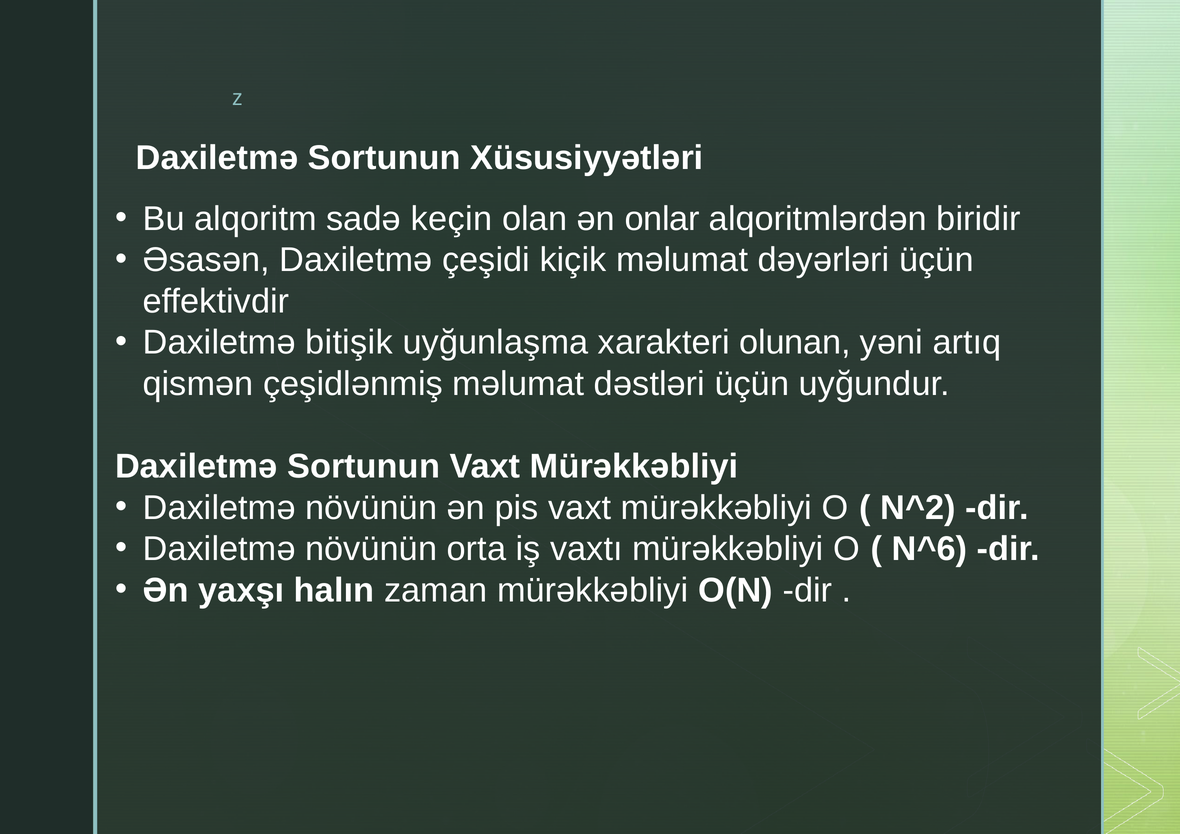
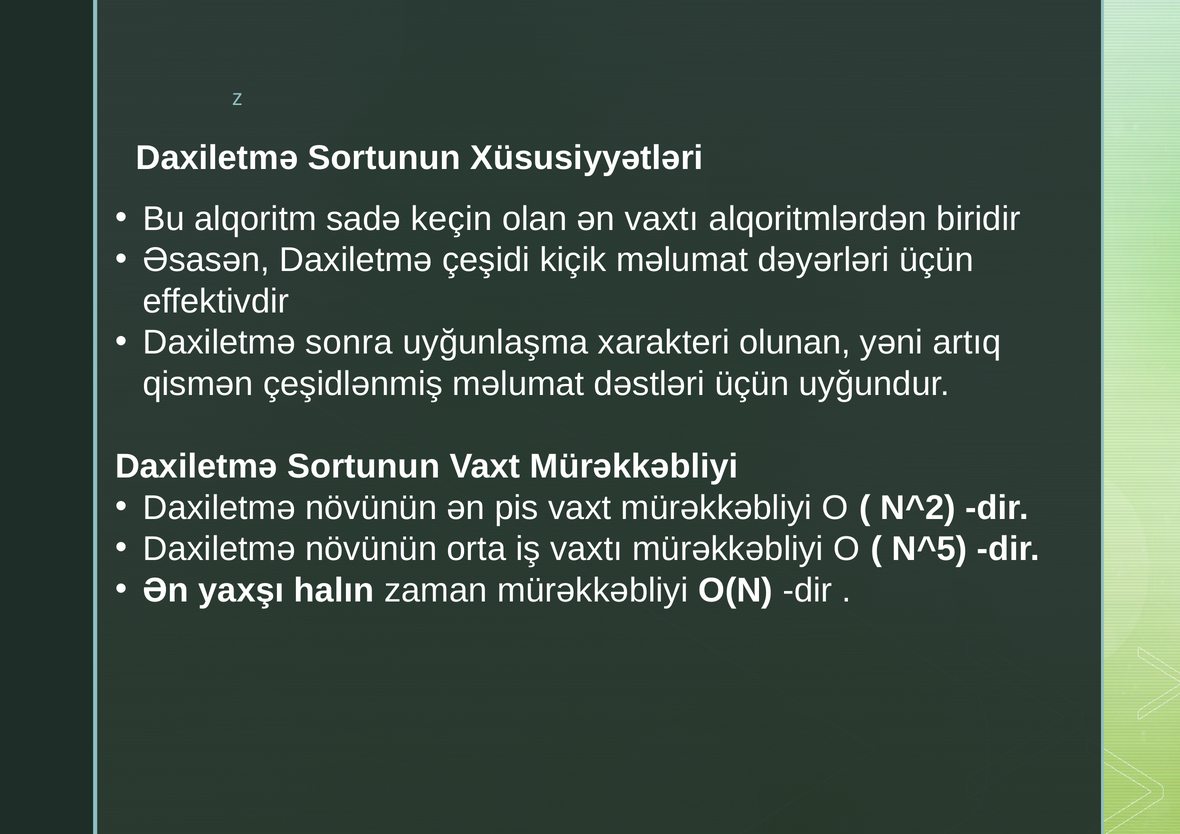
ən onlar: onlar -> vaxtı (662, 219)
bitişik: bitişik -> sonra (349, 343)
N^6: N^6 -> N^5 (929, 549)
